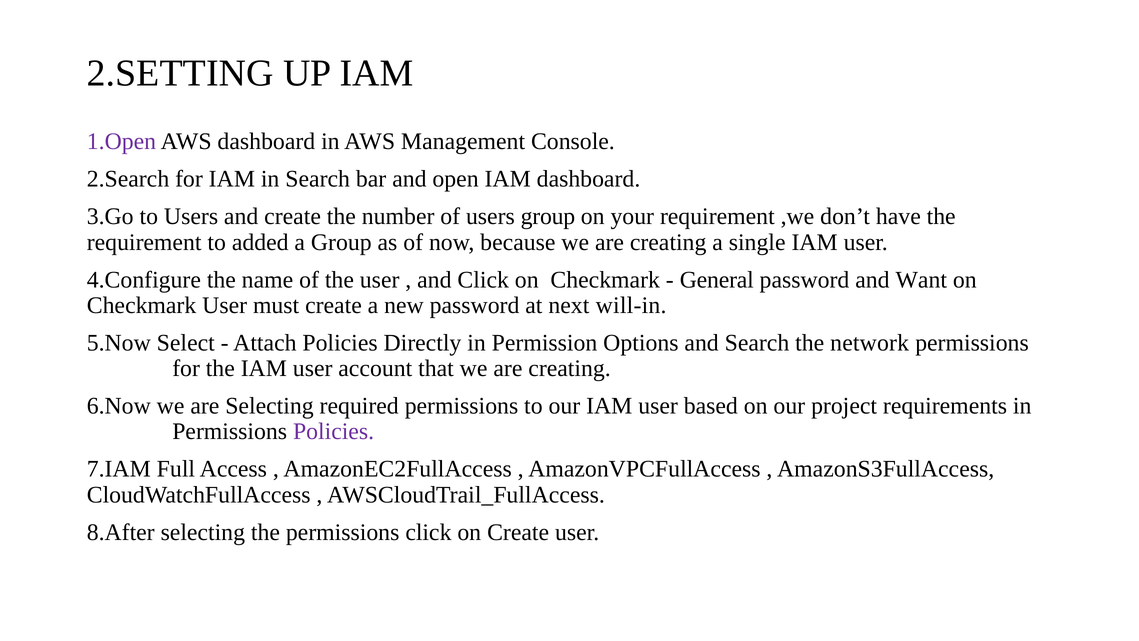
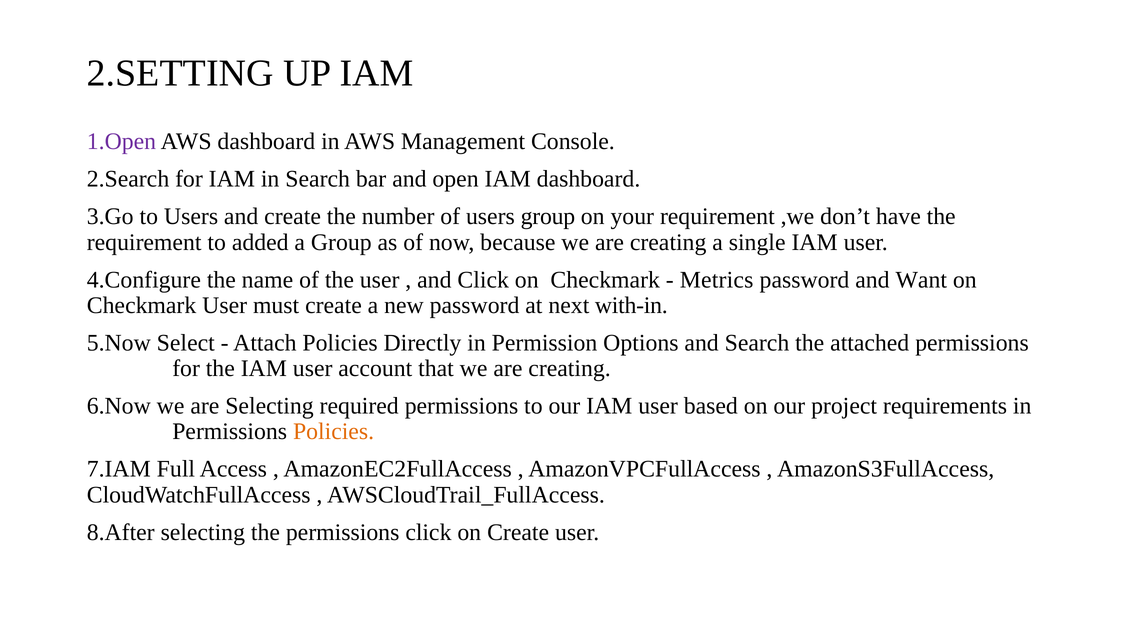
General: General -> Metrics (717, 280)
will-in: will-in -> with-in (631, 305)
network: network -> attached (870, 343)
Policies colour: purple -> orange (334, 431)
